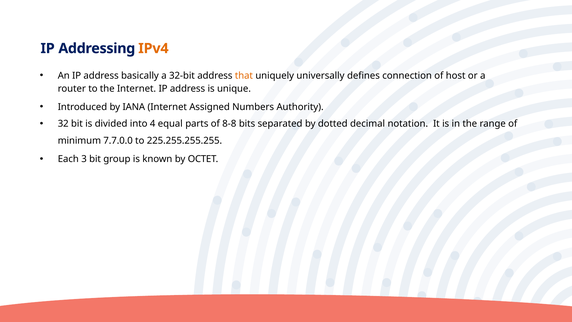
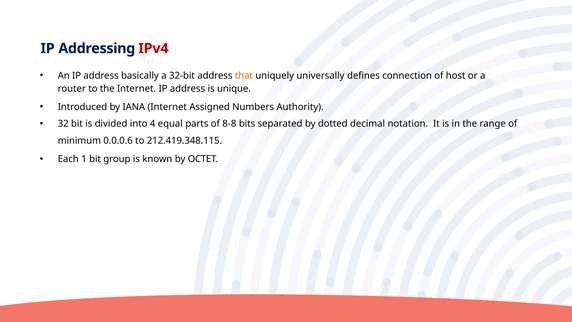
IPv4 colour: orange -> red (153, 48)
7.7.0.0: 7.7.0.0 -> 0.0.0.6 (118, 141)
225.255.255.255: 225.255.255.255 -> 212.419.348.115 (184, 141)
3: 3 -> 1 (84, 159)
